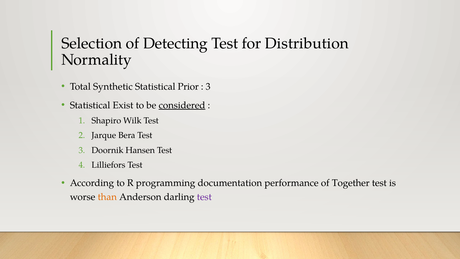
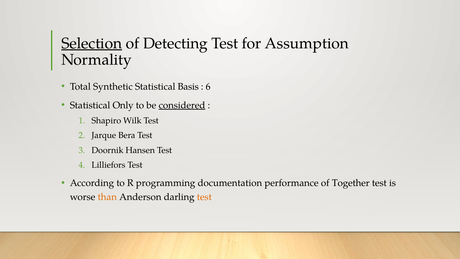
Selection underline: none -> present (92, 43)
Distribution: Distribution -> Assumption (307, 43)
Prior: Prior -> Basis (188, 86)
3: 3 -> 6 (208, 86)
Exist: Exist -> Only (123, 105)
test colour: purple -> orange (204, 197)
